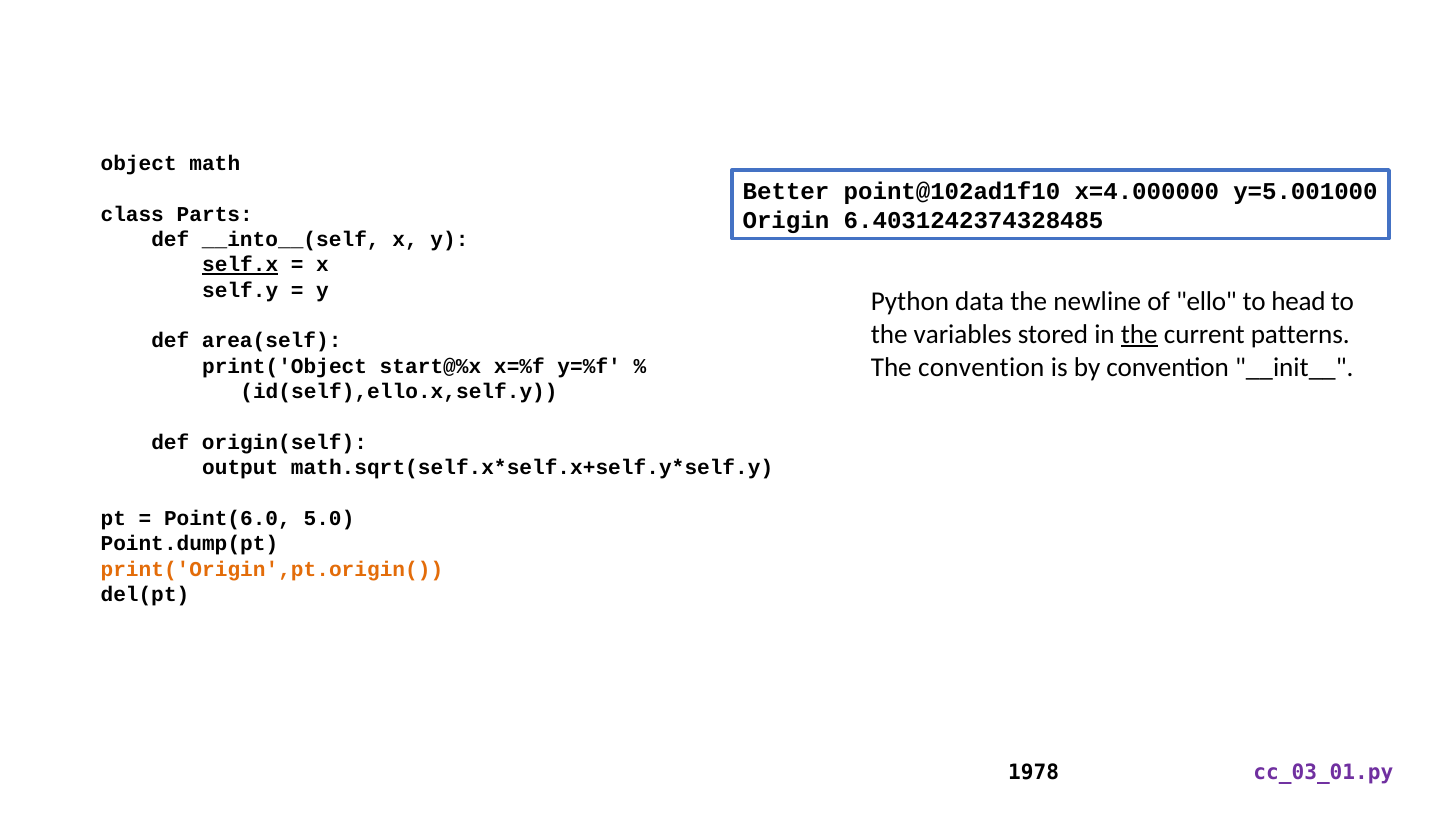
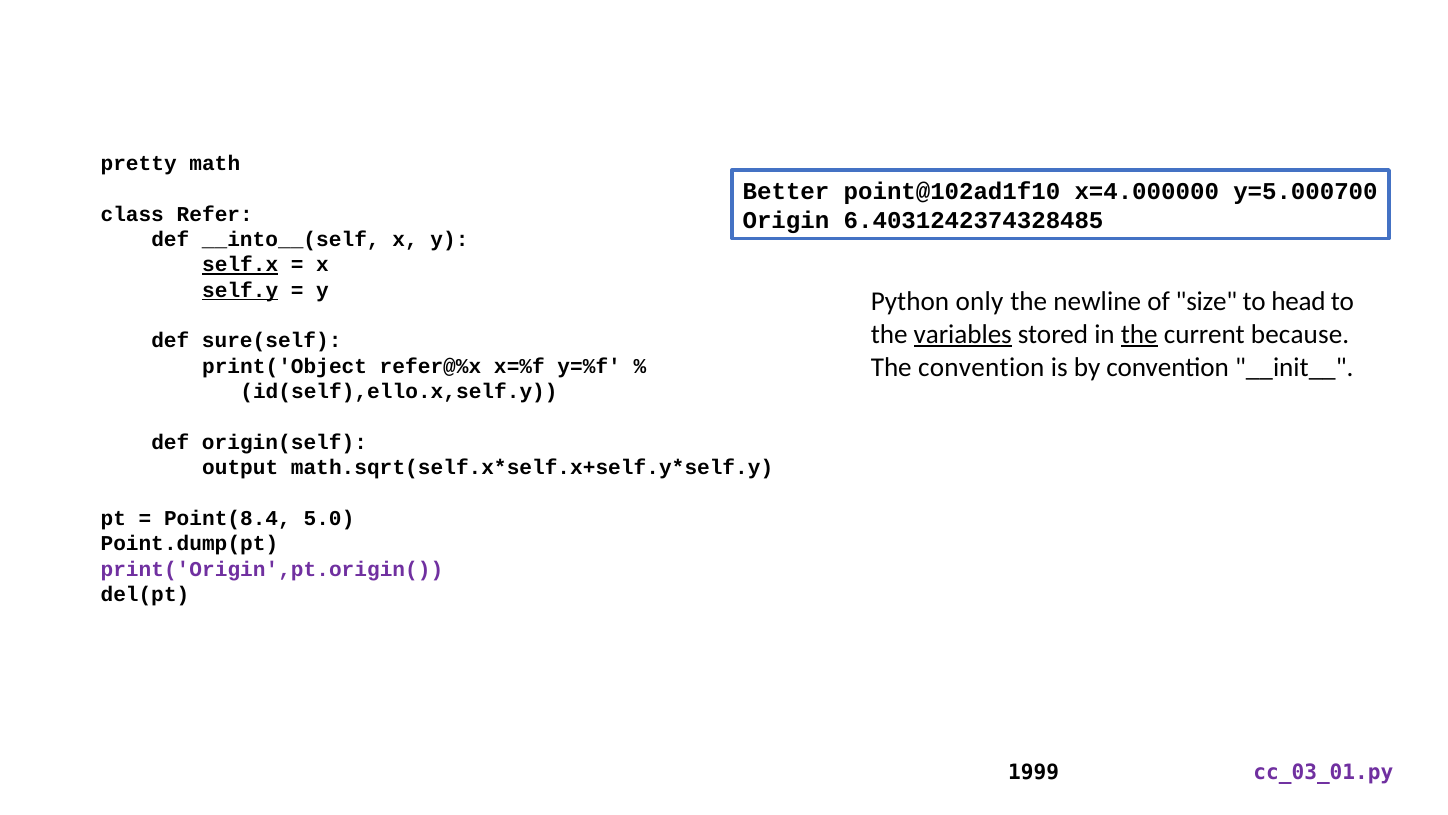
object: object -> pretty (139, 163)
y=5.001000: y=5.001000 -> y=5.000700 (1305, 191)
Parts: Parts -> Refer (215, 214)
self.y underline: none -> present (240, 290)
data: data -> only (980, 302)
ello: ello -> size (1206, 302)
variables underline: none -> present (963, 334)
patterns: patterns -> because (1300, 334)
area(self: area(self -> sure(self (272, 341)
start@%x: start@%x -> refer@%x (431, 366)
Point(6.0: Point(6.0 -> Point(8.4 (227, 518)
print('Origin',pt.origin( colour: orange -> purple (272, 569)
1978: 1978 -> 1999 (1034, 772)
